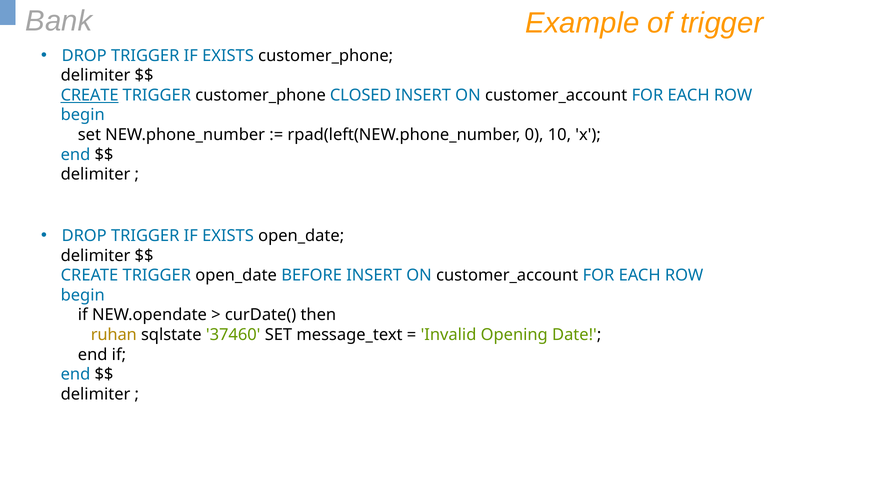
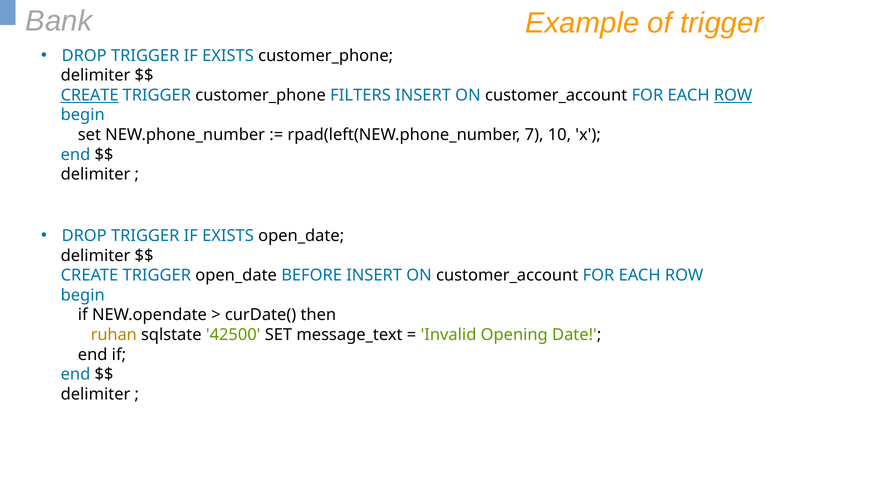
CLOSED: CLOSED -> FILTERS (361, 95)
ROW underline: none -> present (733, 95)
0: 0 -> 7 (534, 135)
37460: 37460 -> 42500 (233, 335)
